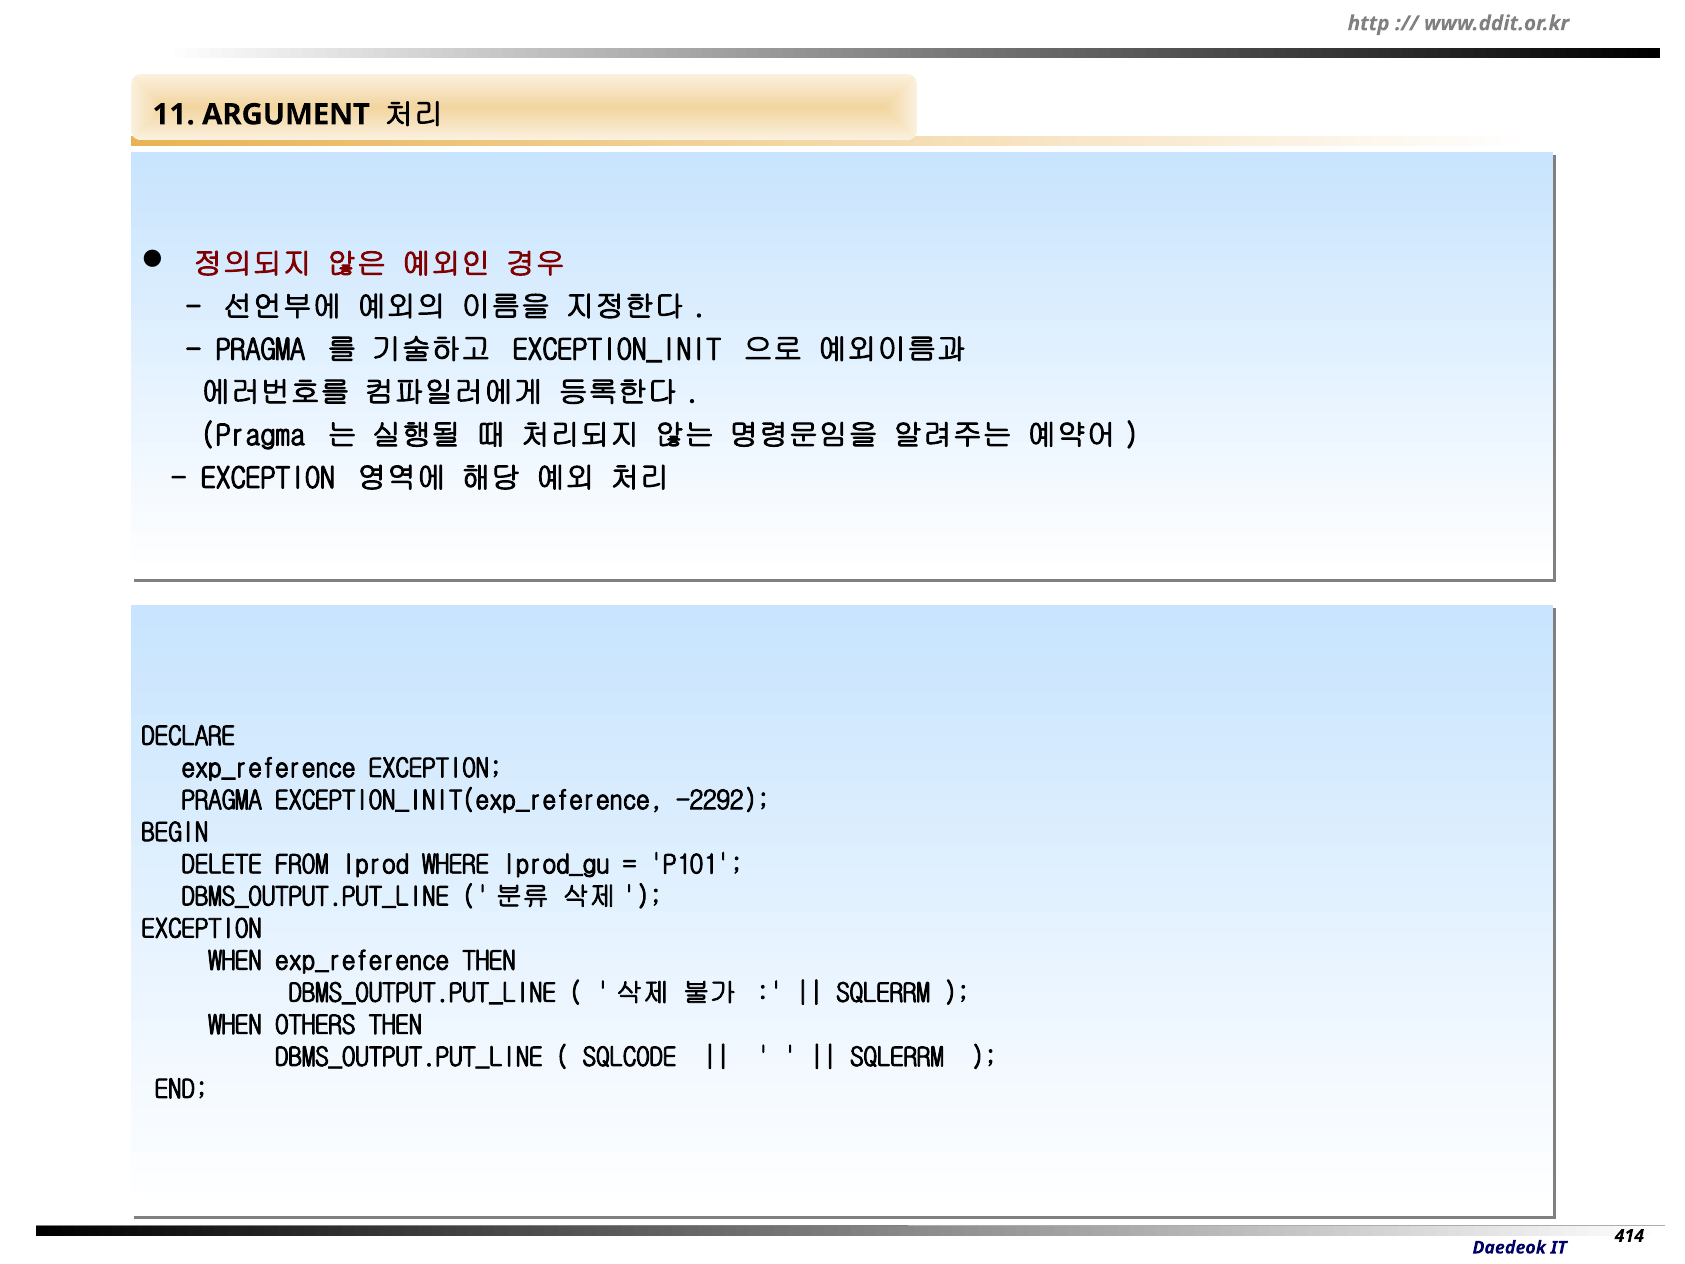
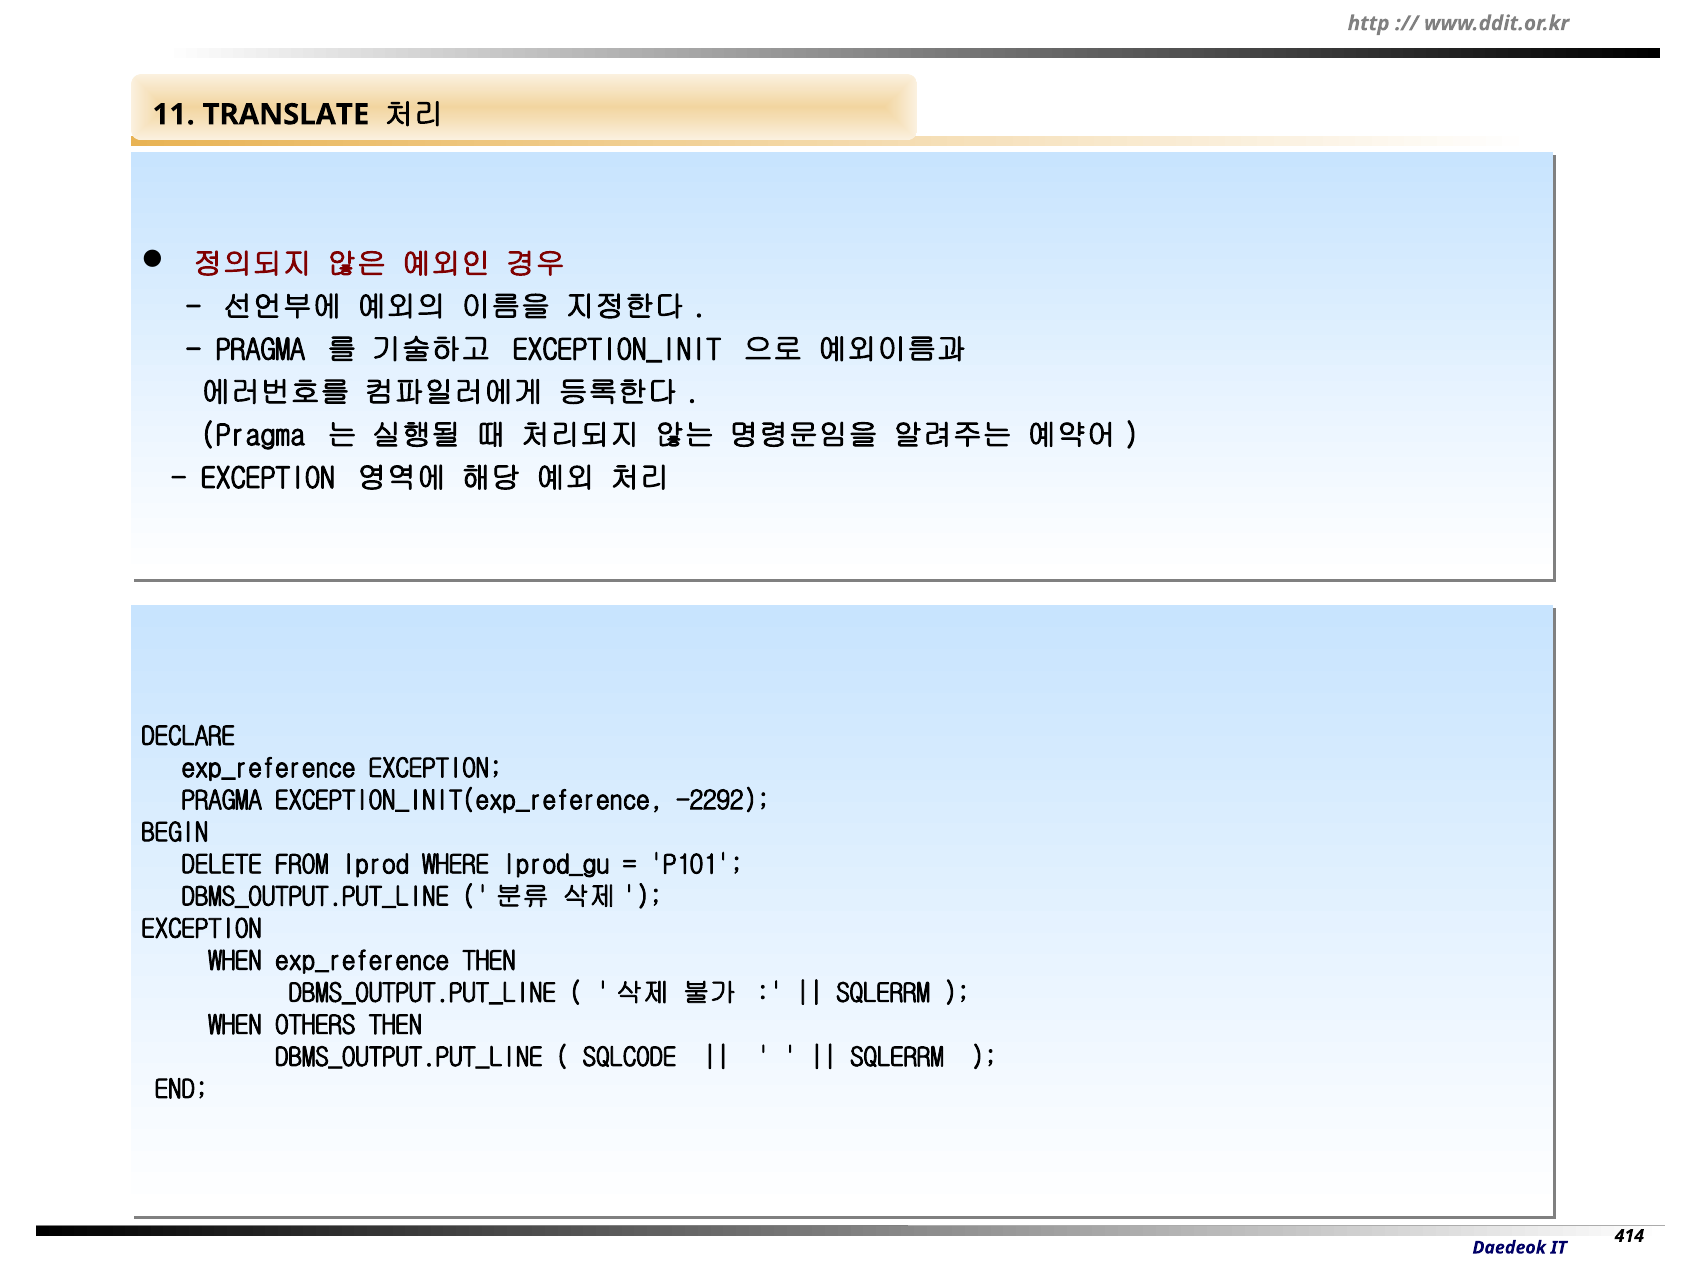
ARGUMENT: ARGUMENT -> TRANSLATE (286, 115)
